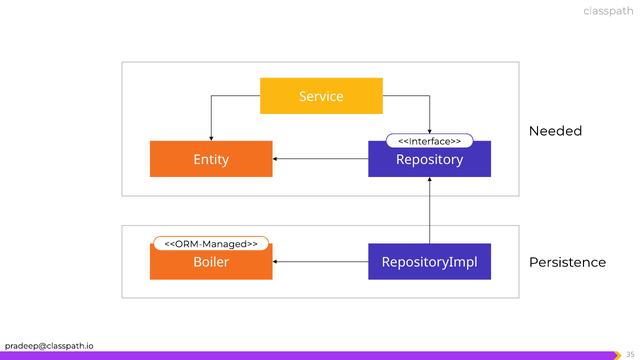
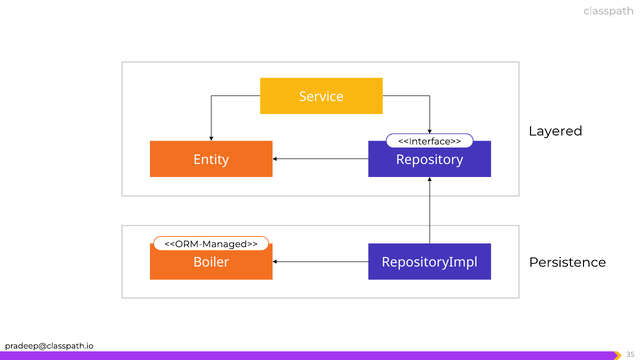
Needed: Needed -> Layered (556, 131)
